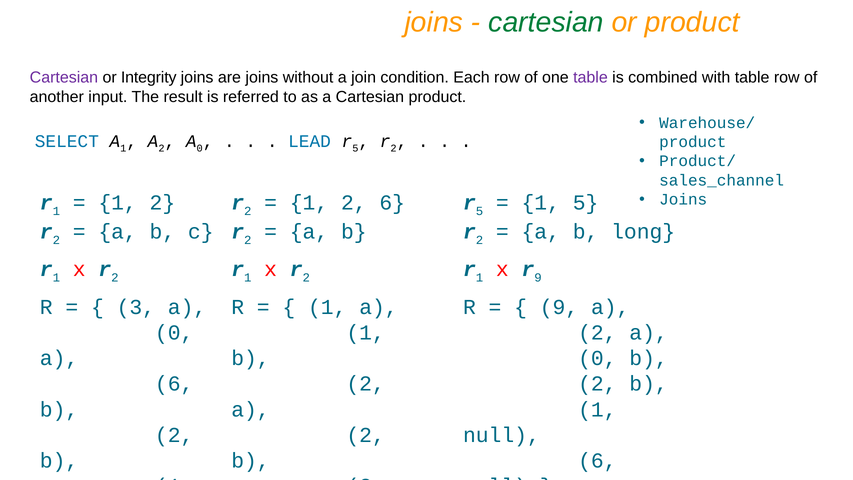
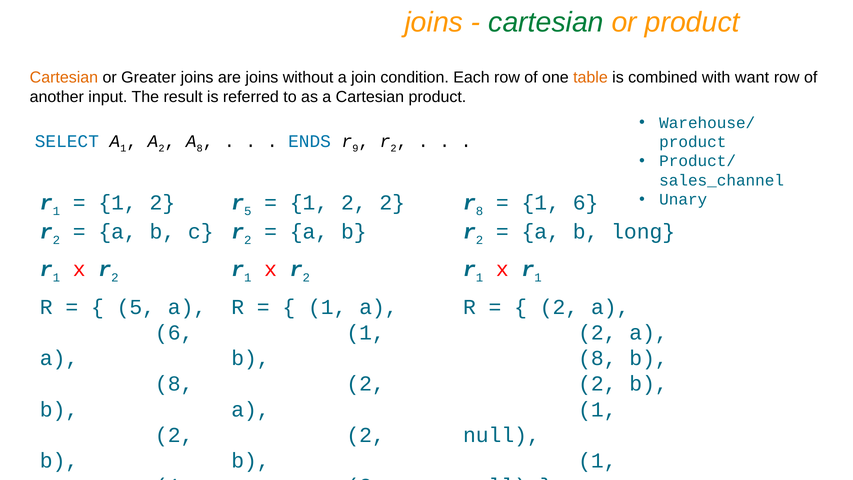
Cartesian colour: purple -> orange (64, 78)
Integrity: Integrity -> Greater (149, 78)
table colour: purple -> orange (590, 78)
with table: table -> want (752, 78)
0: 0 -> 8 (200, 148)
LEAD: LEAD -> ENDS (310, 141)
5: 5 -> 9 (355, 148)
Joins: Joins -> Unary (683, 200)
2: 2 -> 5 (248, 211)
2 6: 6 -> 2 (392, 203)
5: 5 -> 8 (480, 211)
1 5: 5 -> 6 (586, 203)
x r 9: 9 -> 1 (538, 278)
3: 3 -> 5 (136, 307)
9: 9 -> 2 (559, 307)
0: 0 -> 6 (174, 333)
0: 0 -> 8 (597, 358)
6: 6 -> 8 (174, 384)
6: 6 -> 1 (597, 461)
